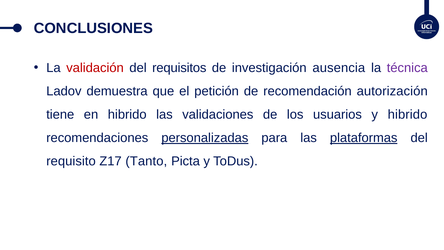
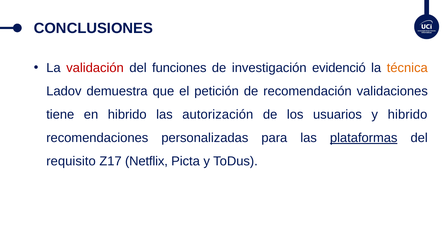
requisitos: requisitos -> funciones (179, 68)
ausencia: ausencia -> evidenció (339, 68)
técnica colour: purple -> orange (407, 68)
autorización: autorización -> validaciones (392, 91)
validaciones: validaciones -> autorización (218, 114)
personalizadas underline: present -> none (205, 138)
Tanto: Tanto -> Netflix (146, 161)
